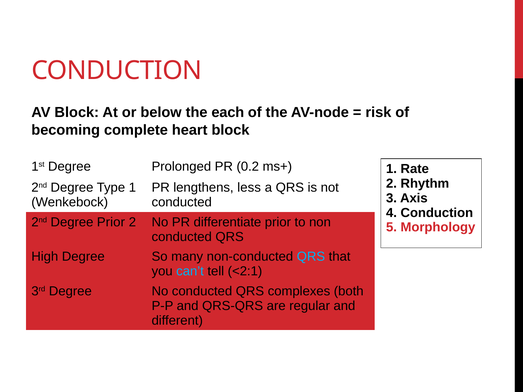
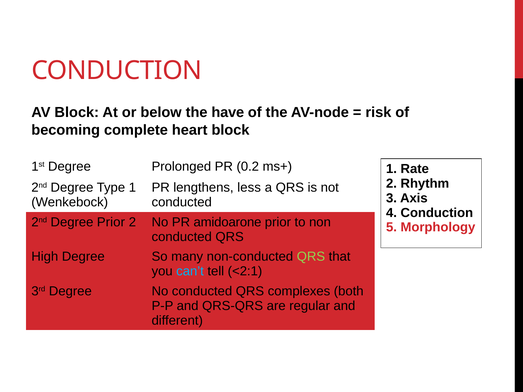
each: each -> have (228, 113)
differentiate: differentiate -> amidoarone (227, 222)
QRS colour: light blue -> light green (311, 257)
